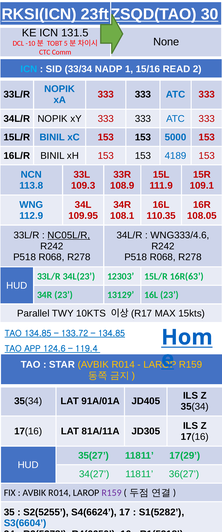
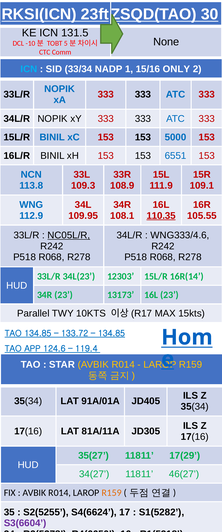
READ: READ -> ONLY (176, 69)
4189: 4189 -> 6551 (176, 155)
110.35 underline: none -> present (161, 215)
108.05: 108.05 -> 105.55 (202, 215)
16R(63: 16R(63 -> 16R(14 (187, 276)
13129: 13129 -> 13173 (121, 294)
36(27: 36(27 -> 46(27 (184, 473)
R159 colour: purple -> orange (112, 492)
S3(6604 colour: blue -> purple (25, 522)
